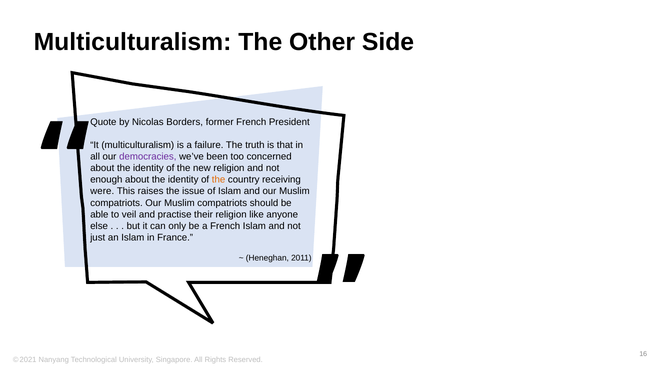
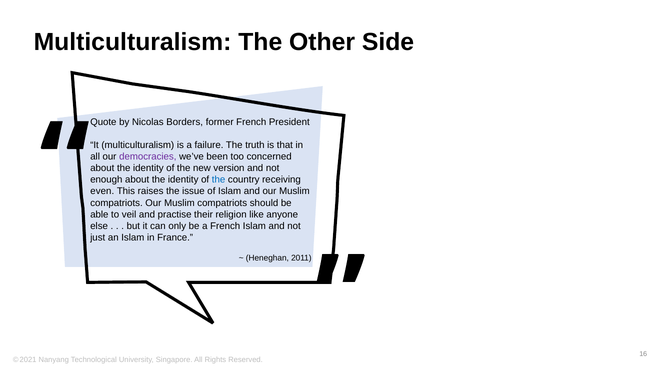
new religion: religion -> version (229, 168)
the colour: orange -> blue (219, 180)
were: were -> even (102, 191)
